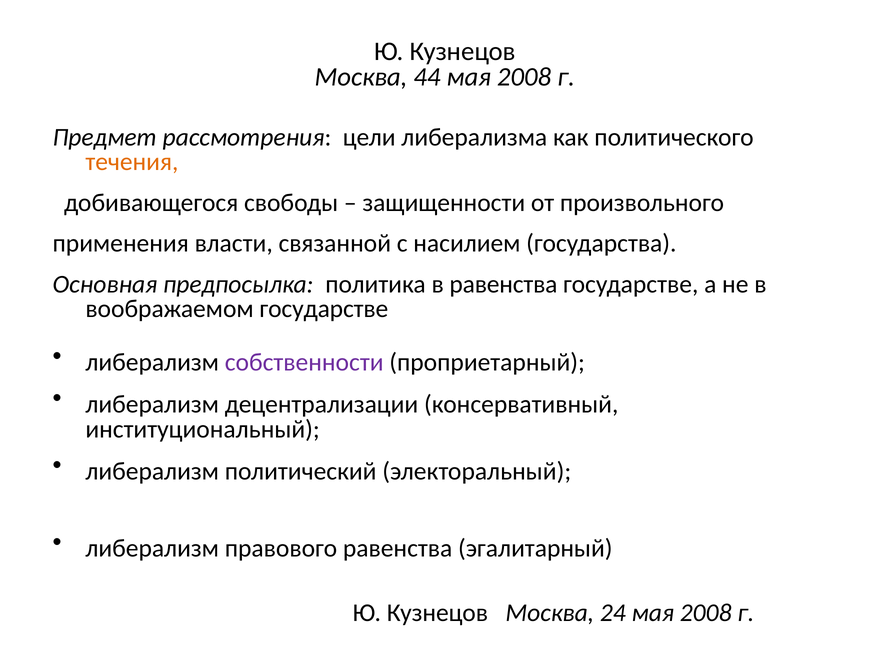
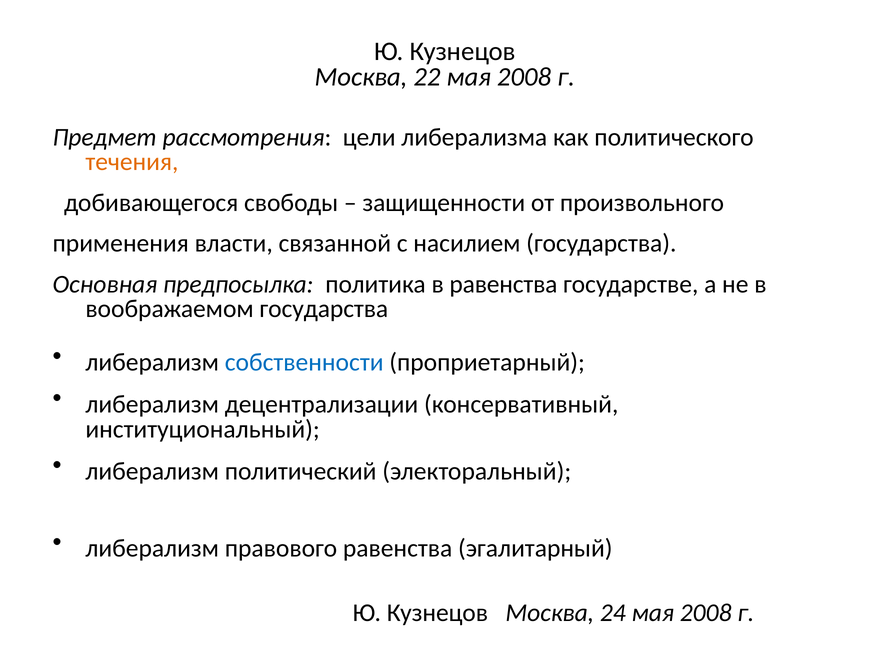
44: 44 -> 22 (427, 77)
воображаемом государстве: государстве -> государства (324, 309)
собственности colour: purple -> blue (304, 363)
